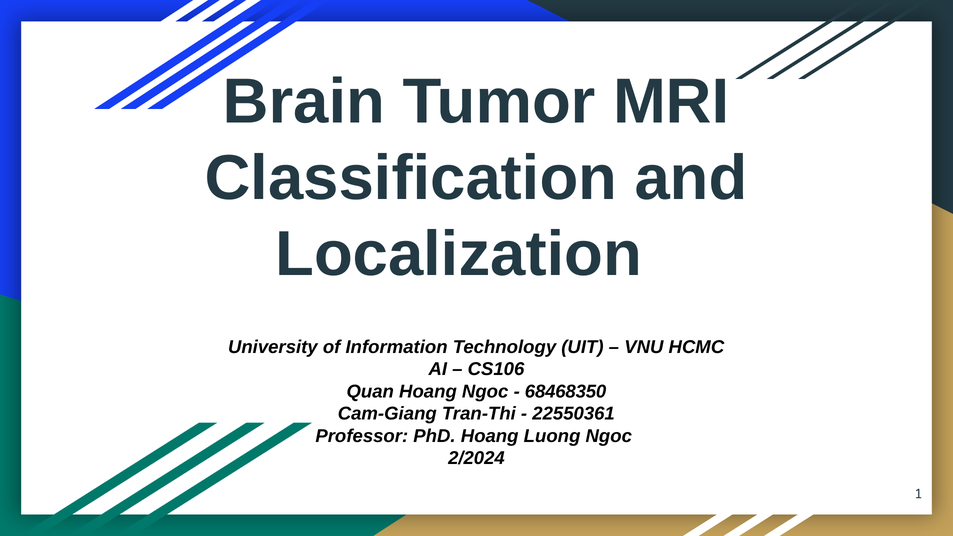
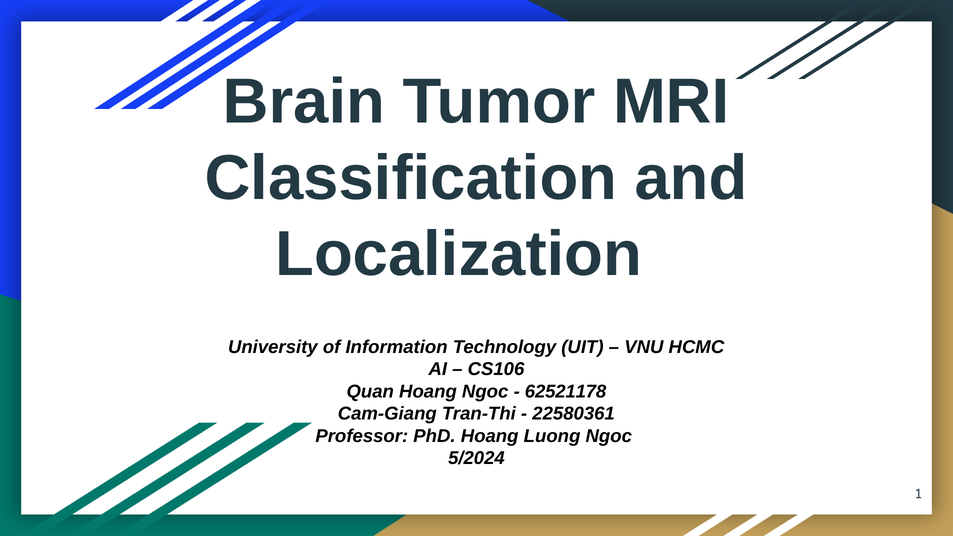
68468350: 68468350 -> 62521178 (566, 392)
22550361: 22550361 -> 22580361 (574, 414)
2/2024: 2/2024 -> 5/2024 (476, 458)
